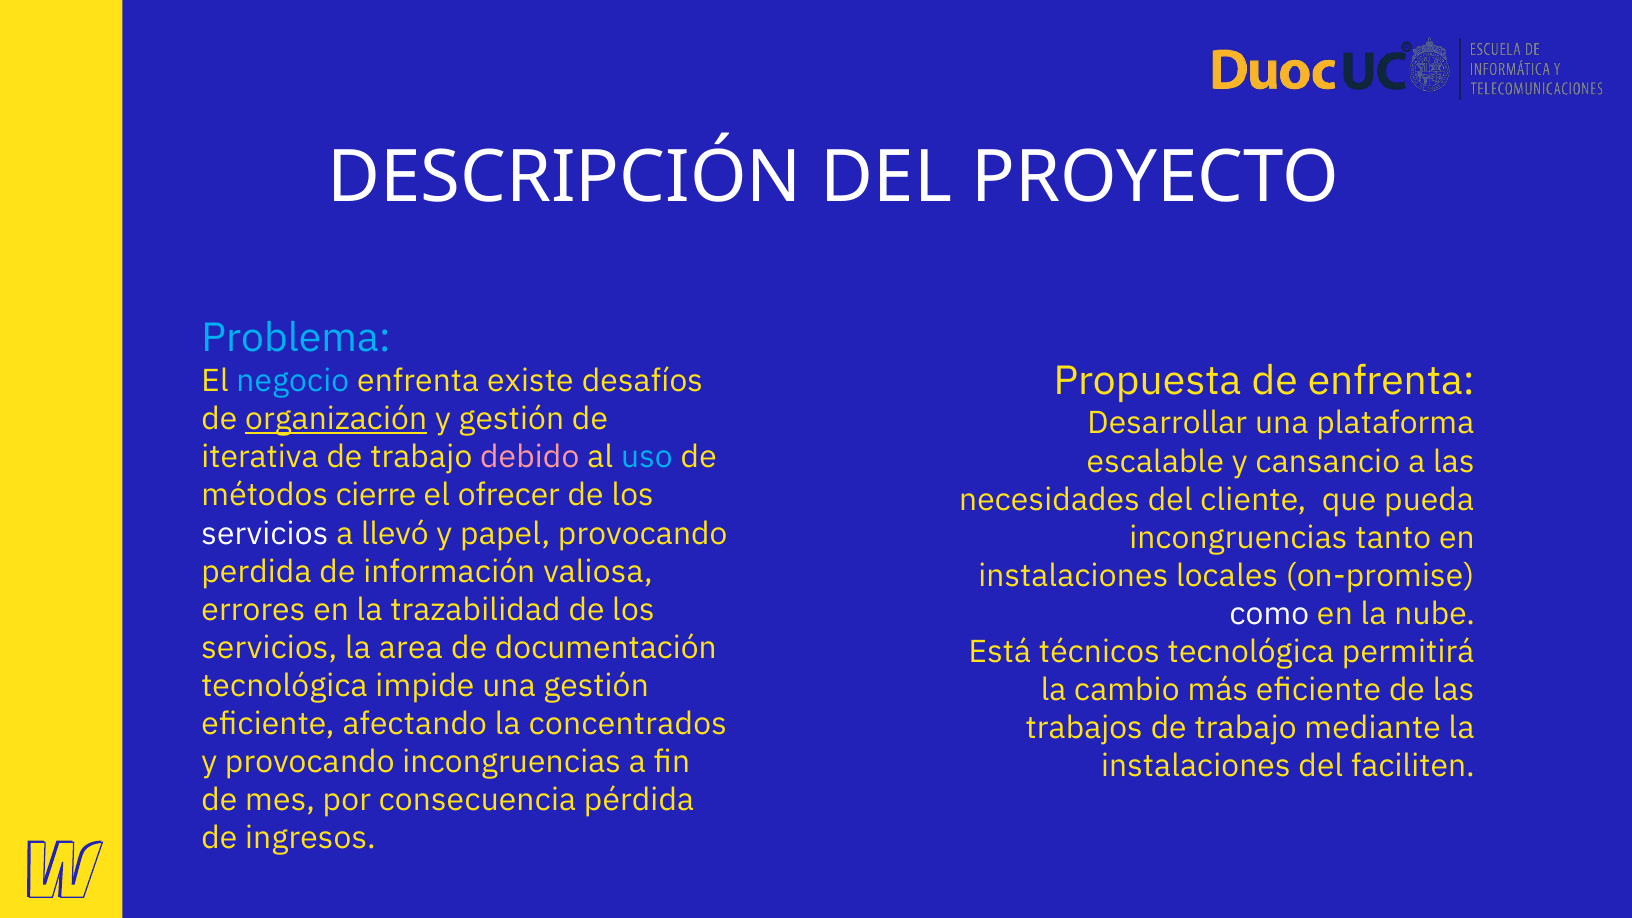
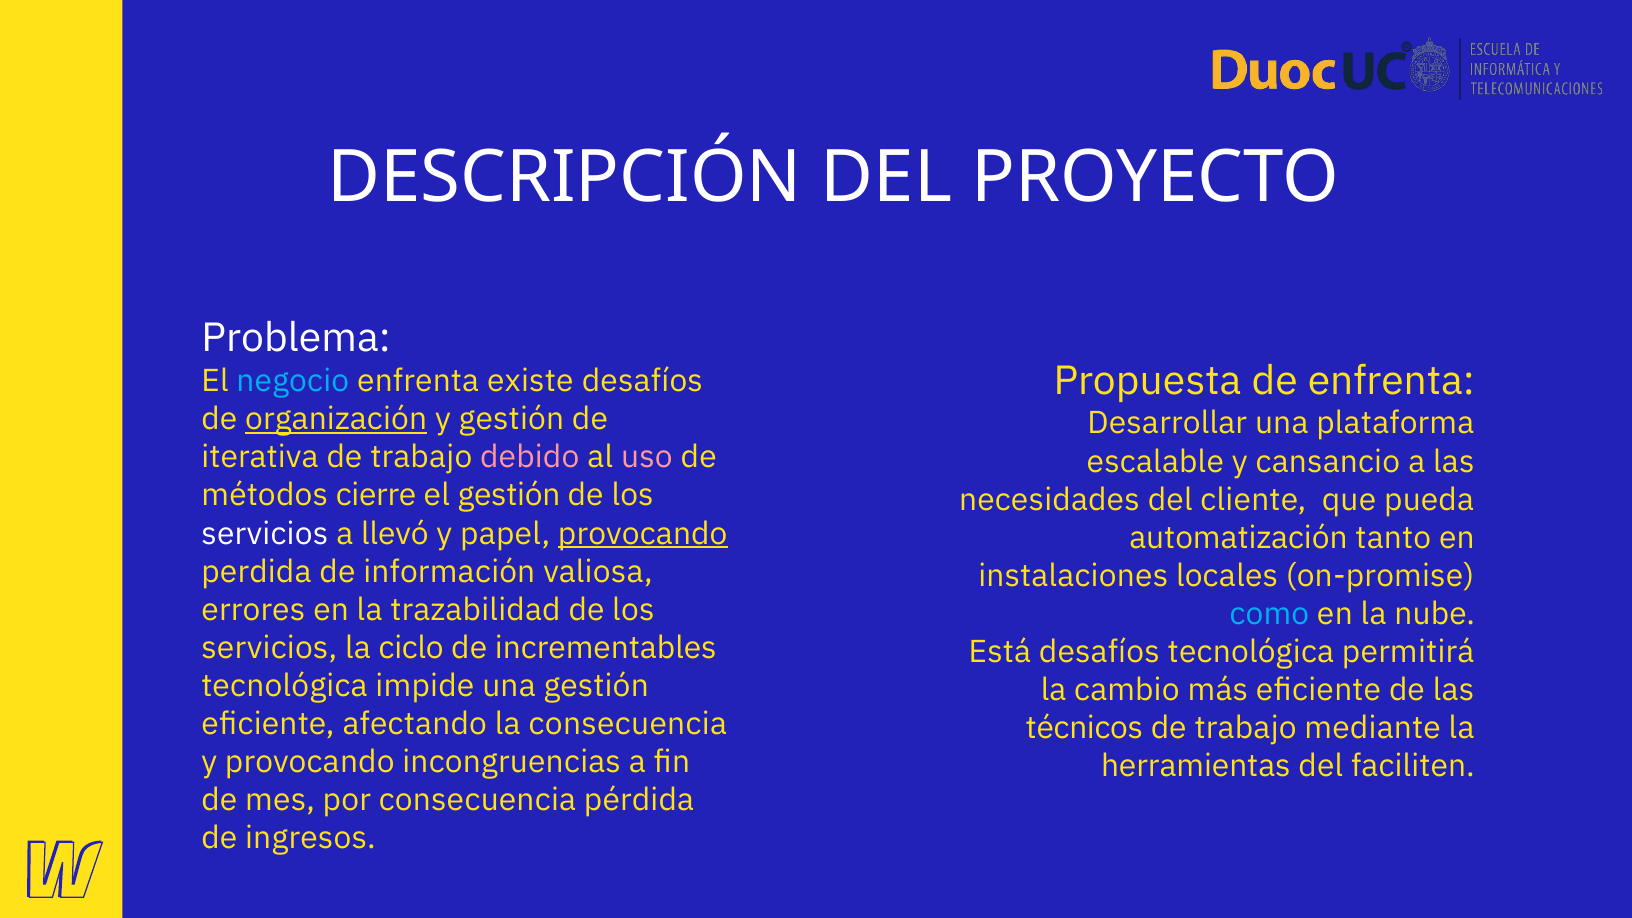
Problema colour: light blue -> white (296, 338)
uso colour: light blue -> pink (647, 457)
el ofrecer: ofrecer -> gestión (509, 495)
provocando underline: none -> present (643, 534)
incongruencias: incongruencias -> automatización (1238, 538)
como colour: white -> light blue (1269, 614)
area: area -> ciclo (411, 648)
documentación: documentación -> incrementables (606, 648)
Está técnicos: técnicos -> desafíos (1099, 652)
la concentrados: concentrados -> consecuencia (628, 724)
trabajos: trabajos -> técnicos (1084, 728)
instalaciones: instalaciones -> herramientas (1196, 766)
